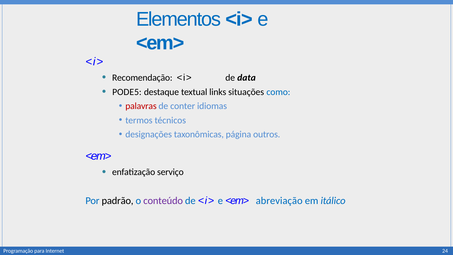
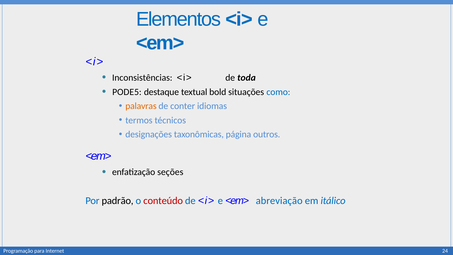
Recomendação: Recomendação -> Inconsistências (142, 78)
data: data -> toda (247, 78)
links: links -> bold (218, 92)
palavras colour: red -> orange (141, 106)
serviço: serviço -> seções (170, 172)
conteúdo colour: purple -> red (163, 201)
